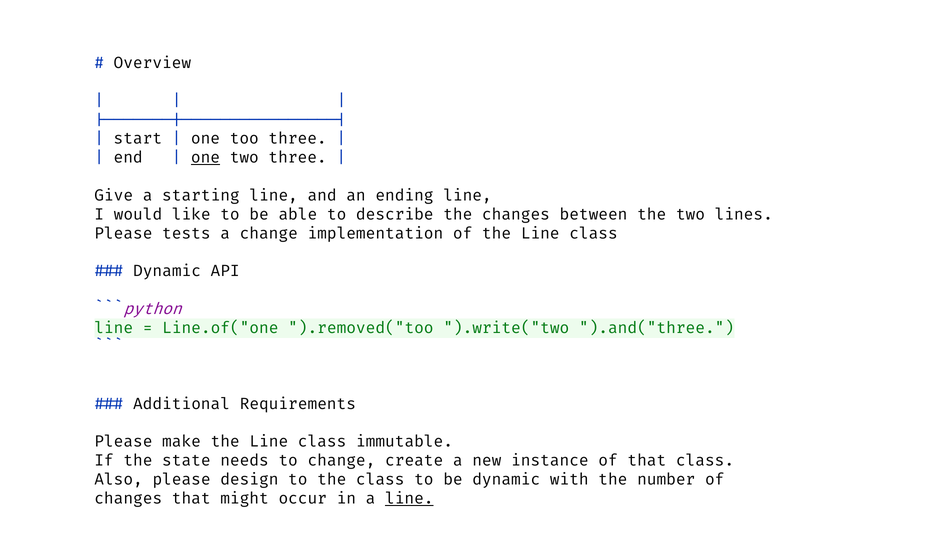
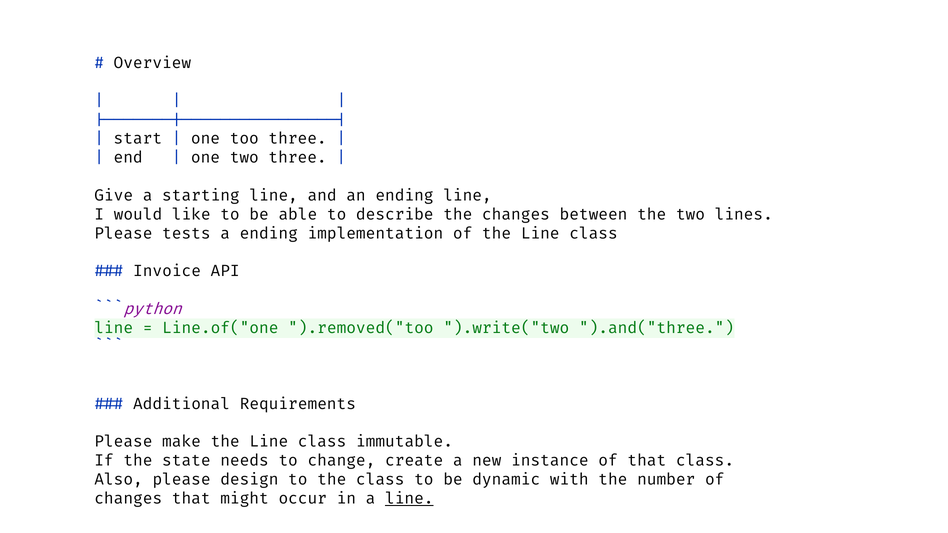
one underline: present -> none (205, 158)
a change: change -> ending (269, 233)
Dynamic: Dynamic -> Invoice (167, 271)
